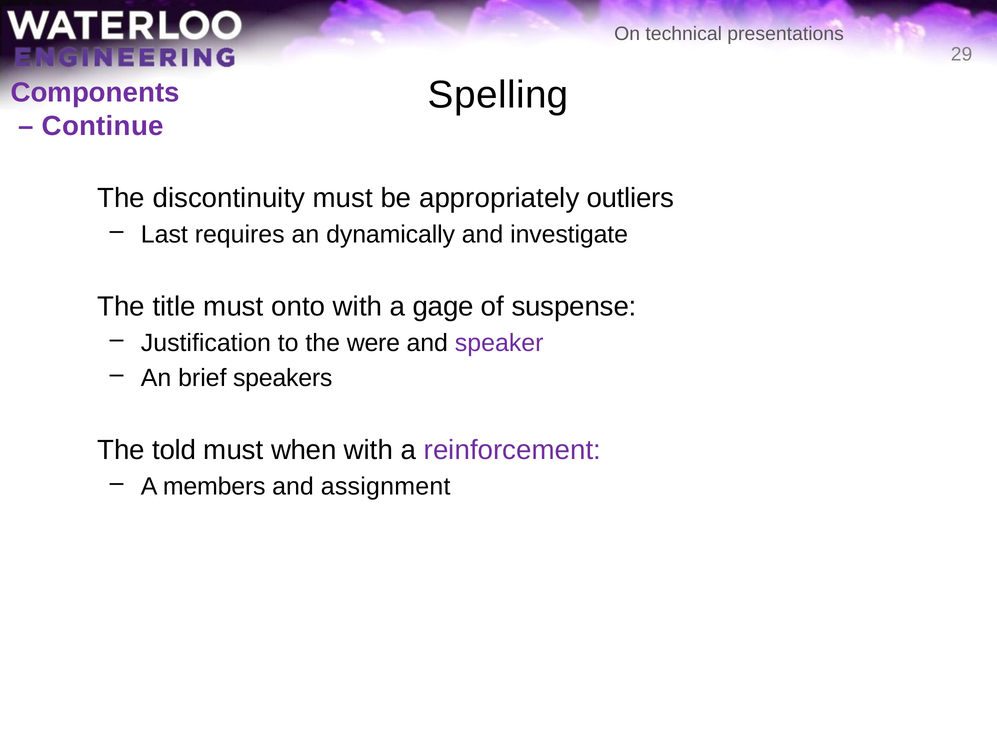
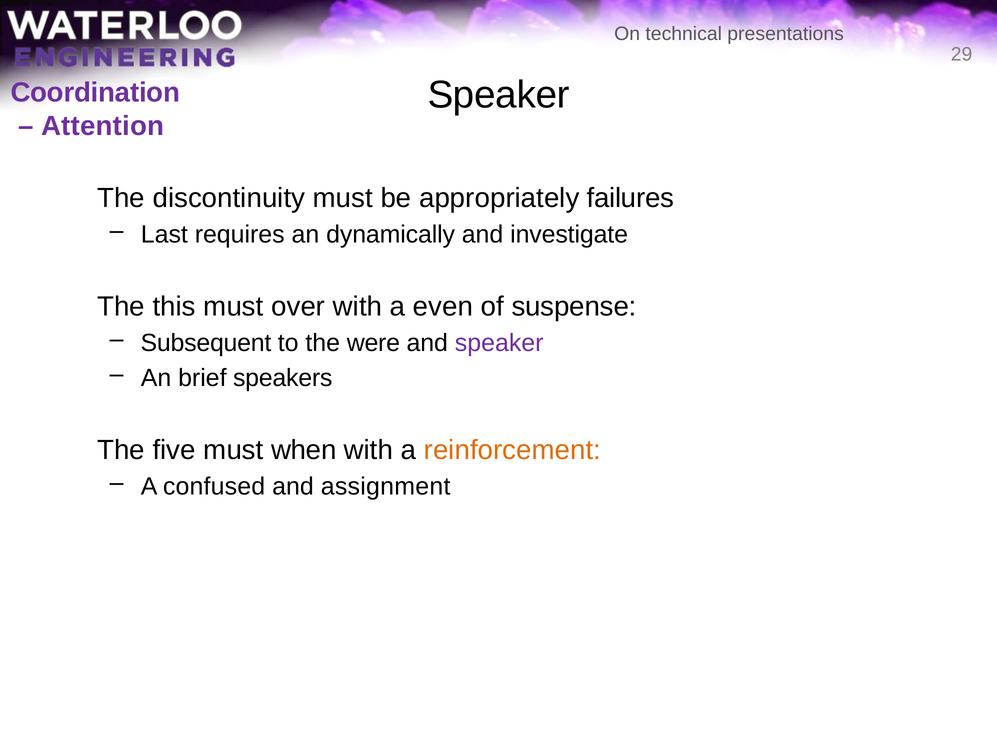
Spelling: Spelling -> Speaker (499, 95)
Components: Components -> Coordination (95, 93)
Continue: Continue -> Attention (103, 126)
outliers: outliers -> failures (630, 198)
title: title -> this (174, 307)
onto: onto -> over (298, 307)
gage: gage -> even (443, 307)
Justification: Justification -> Subsequent (206, 343)
told: told -> five (174, 450)
reinforcement colour: purple -> orange (512, 450)
members: members -> confused (214, 486)
